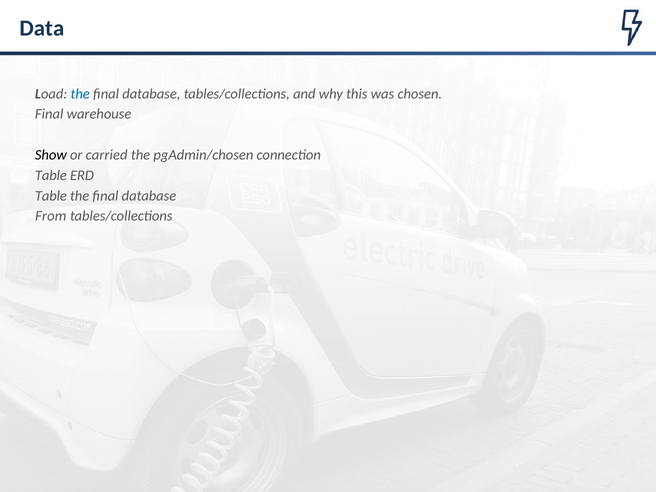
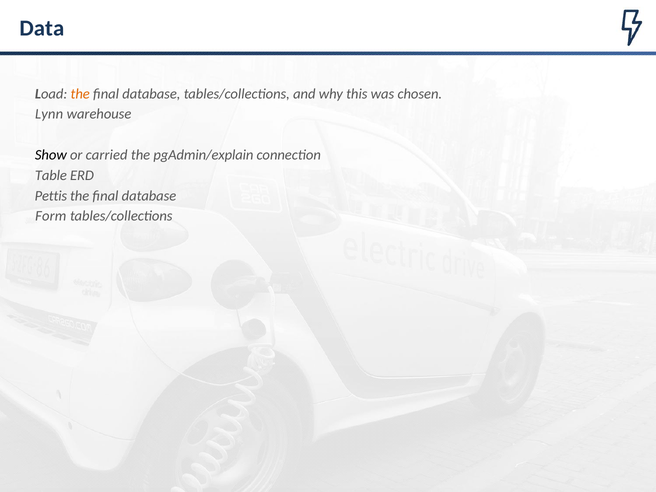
the colour: blue -> orange (80, 94)
Final: Final -> Lynn (49, 114)
pgAdmin/chosen: pgAdmin/chosen -> pgAdmin/explain (203, 155)
Table: Table -> Pettis (51, 196)
From: From -> Form (51, 216)
